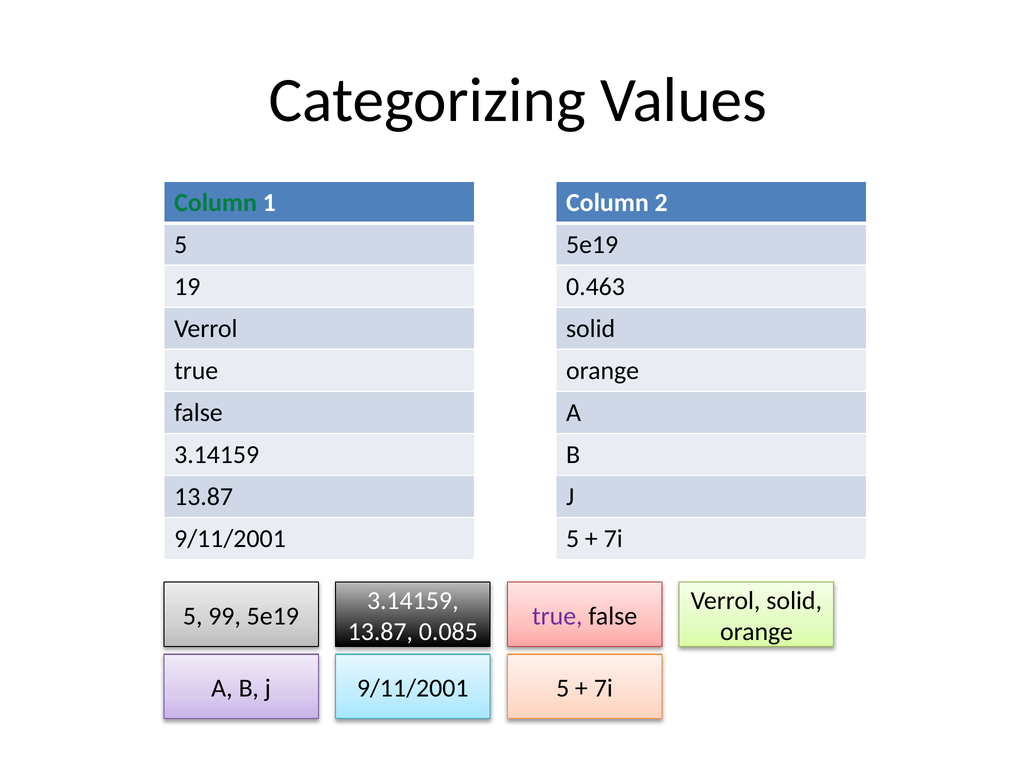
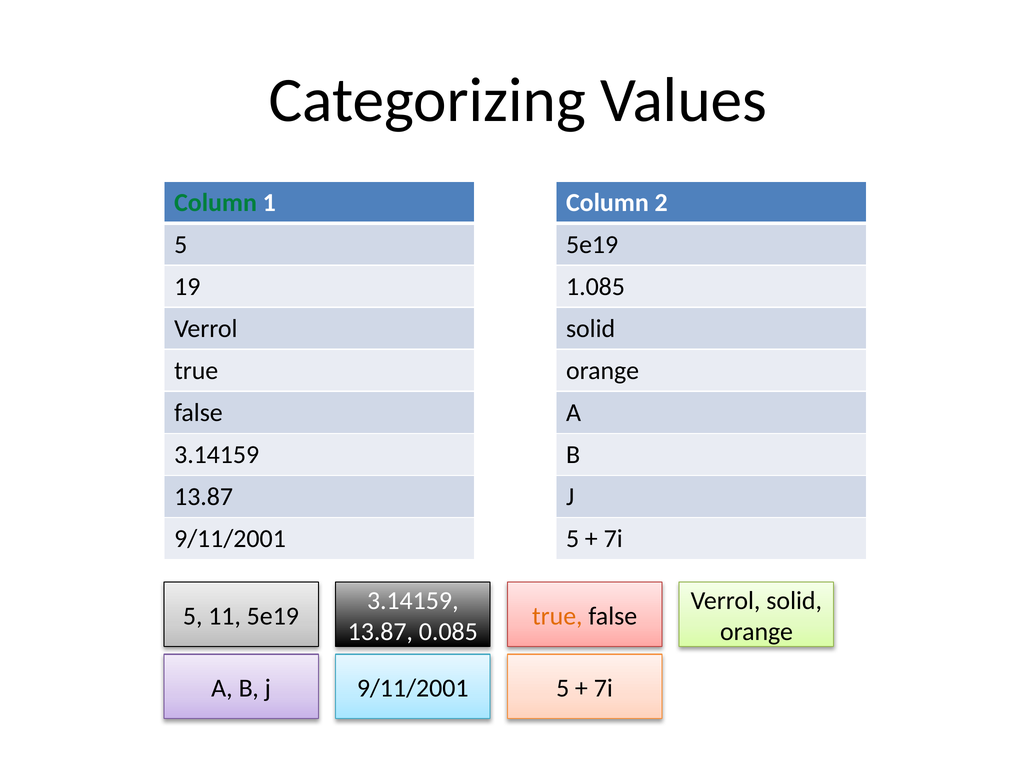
0.463: 0.463 -> 1.085 (595, 287)
99: 99 -> 11 (225, 616)
true colour: purple -> orange (557, 616)
